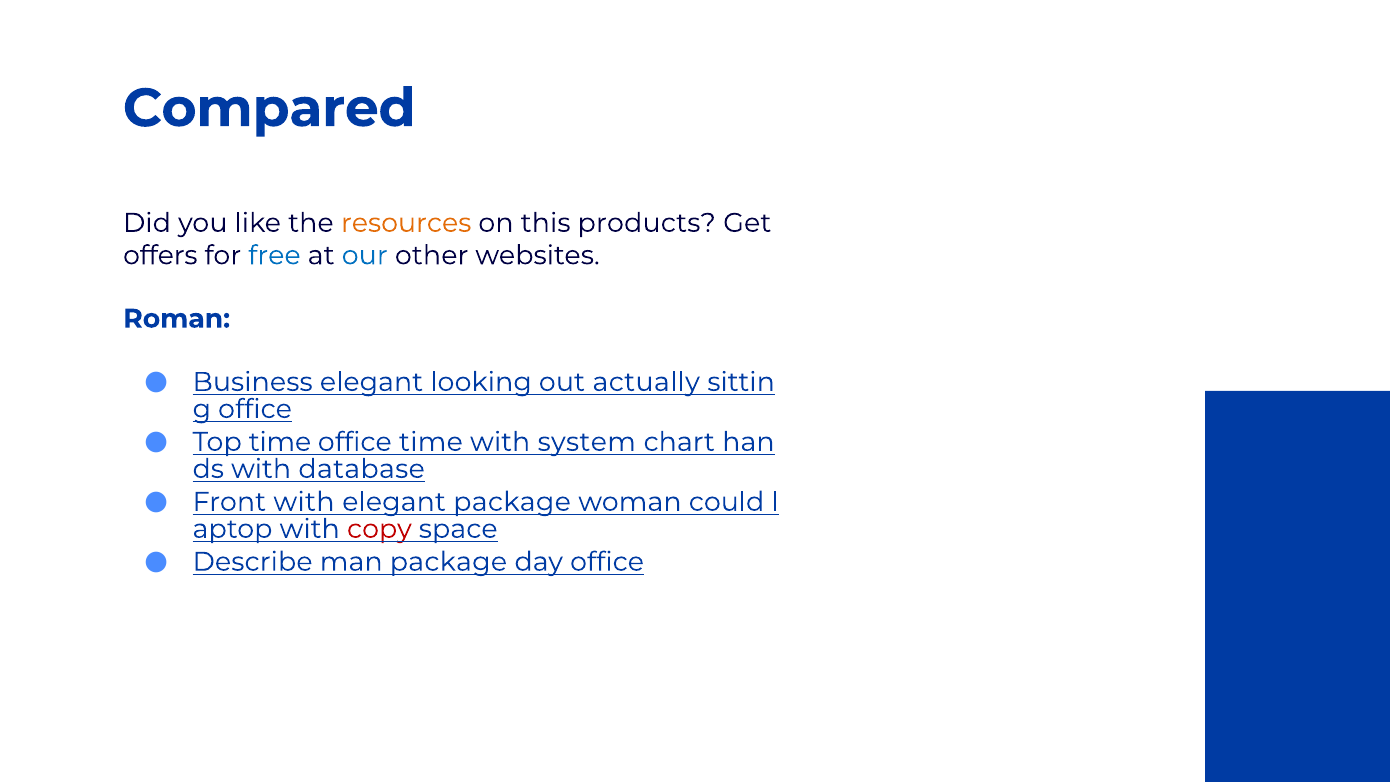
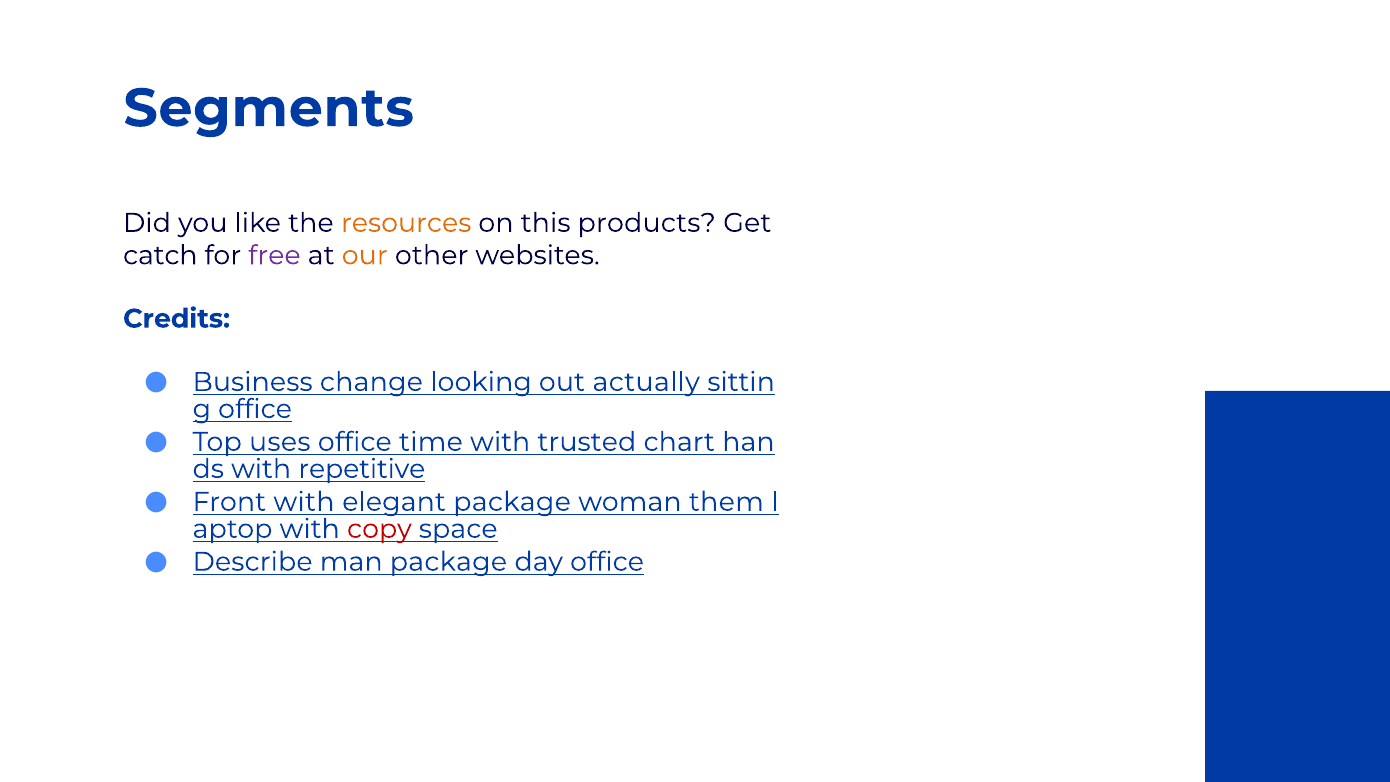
Compared: Compared -> Segments (269, 108)
offers: offers -> catch (160, 255)
free colour: blue -> purple (274, 255)
our colour: blue -> orange (365, 255)
Roman: Roman -> Credits (177, 319)
Business elegant: elegant -> change (371, 382)
Top time: time -> uses (280, 442)
system: system -> trusted (587, 442)
database: database -> repetitive (362, 469)
could: could -> them (726, 502)
